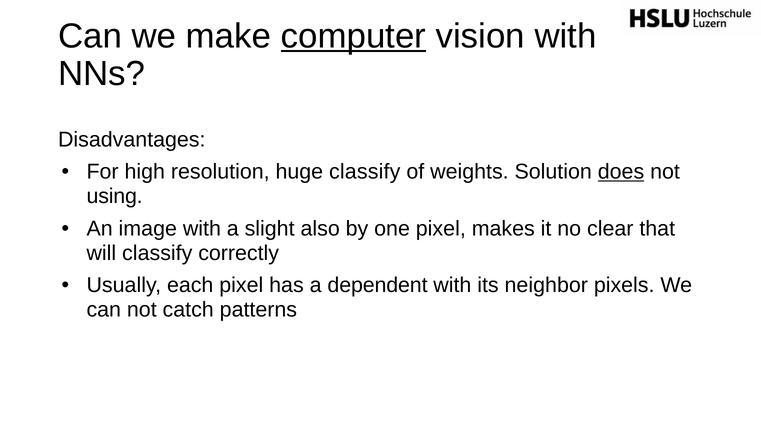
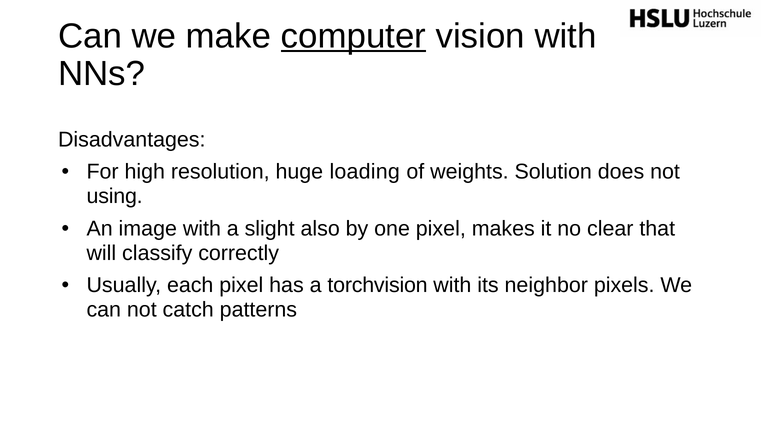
huge classify: classify -> loading (365, 172)
does underline: present -> none (621, 172)
dependent: dependent -> torchvision (378, 285)
